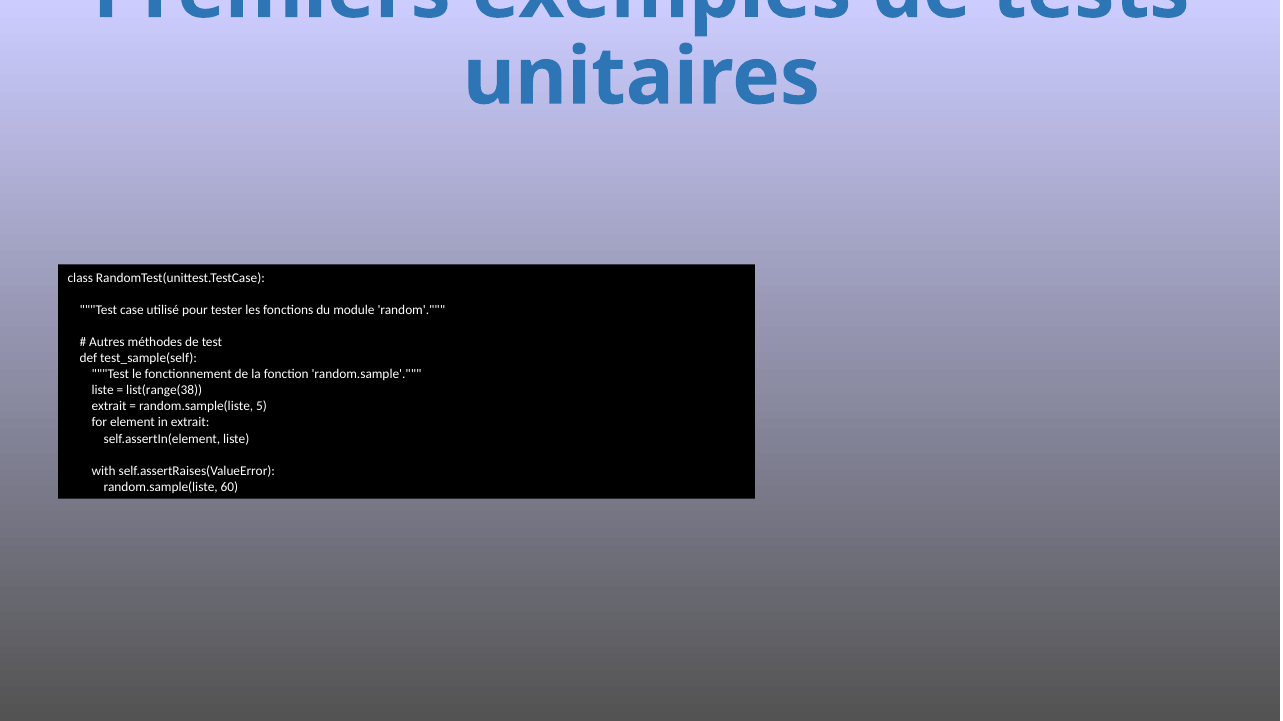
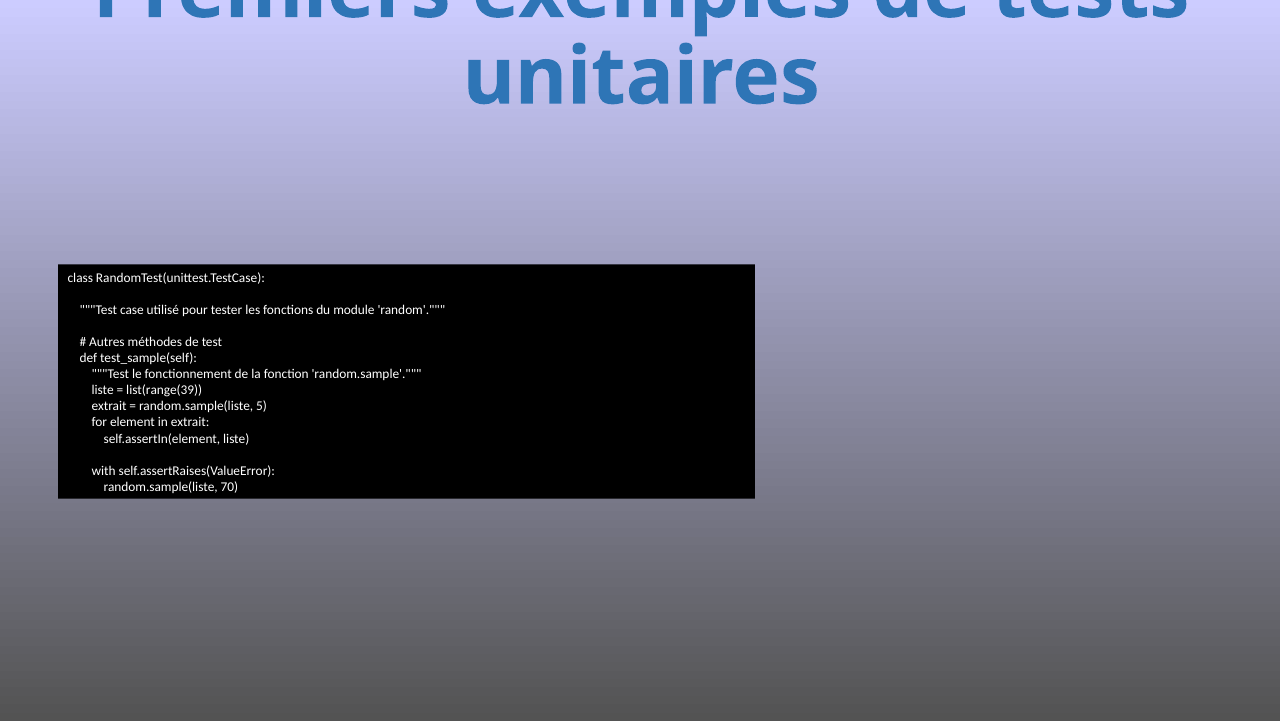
list(range(38: list(range(38 -> list(range(39 (164, 391)
60: 60 -> 70 (230, 487)
